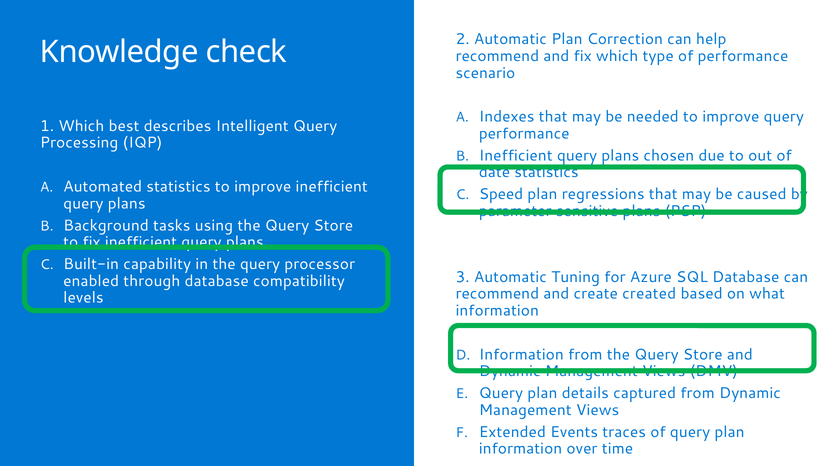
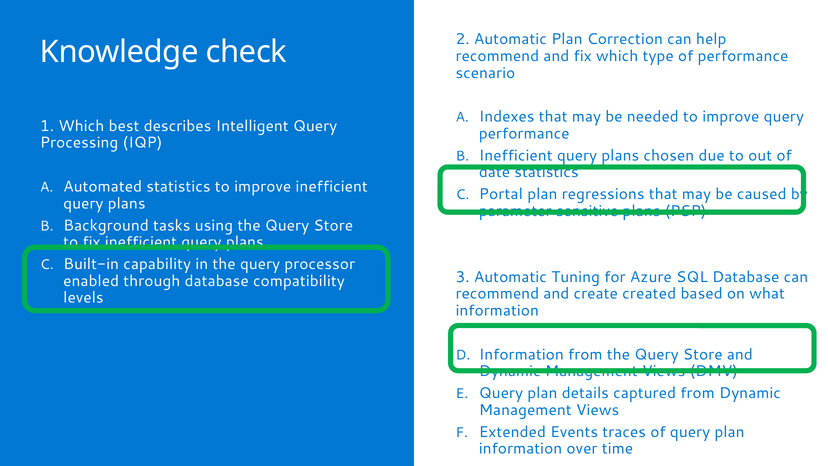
Speed: Speed -> Portal (501, 194)
